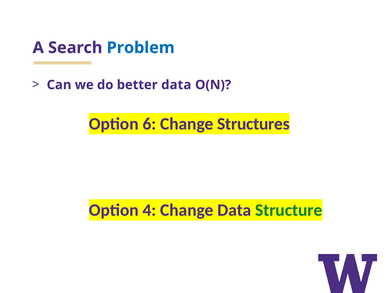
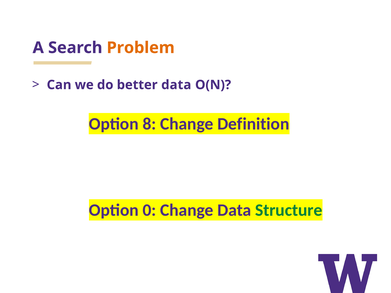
Problem colour: blue -> orange (141, 48)
6: 6 -> 8 (149, 124)
Structures: Structures -> Definition (253, 124)
4: 4 -> 0 (149, 210)
